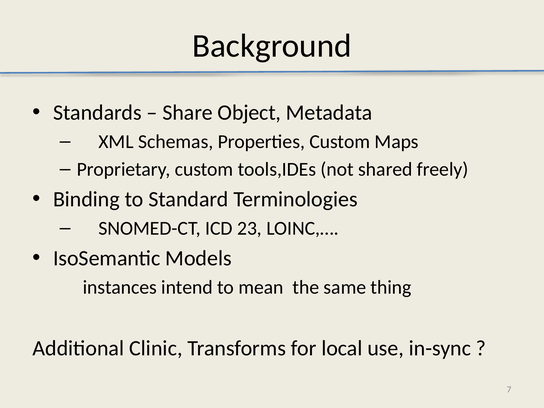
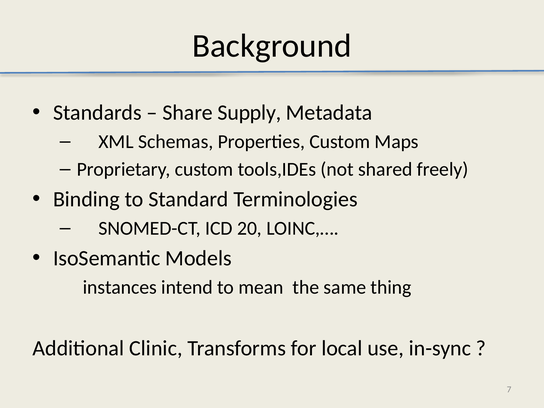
Object: Object -> Supply (249, 113)
23: 23 -> 20 (249, 228)
